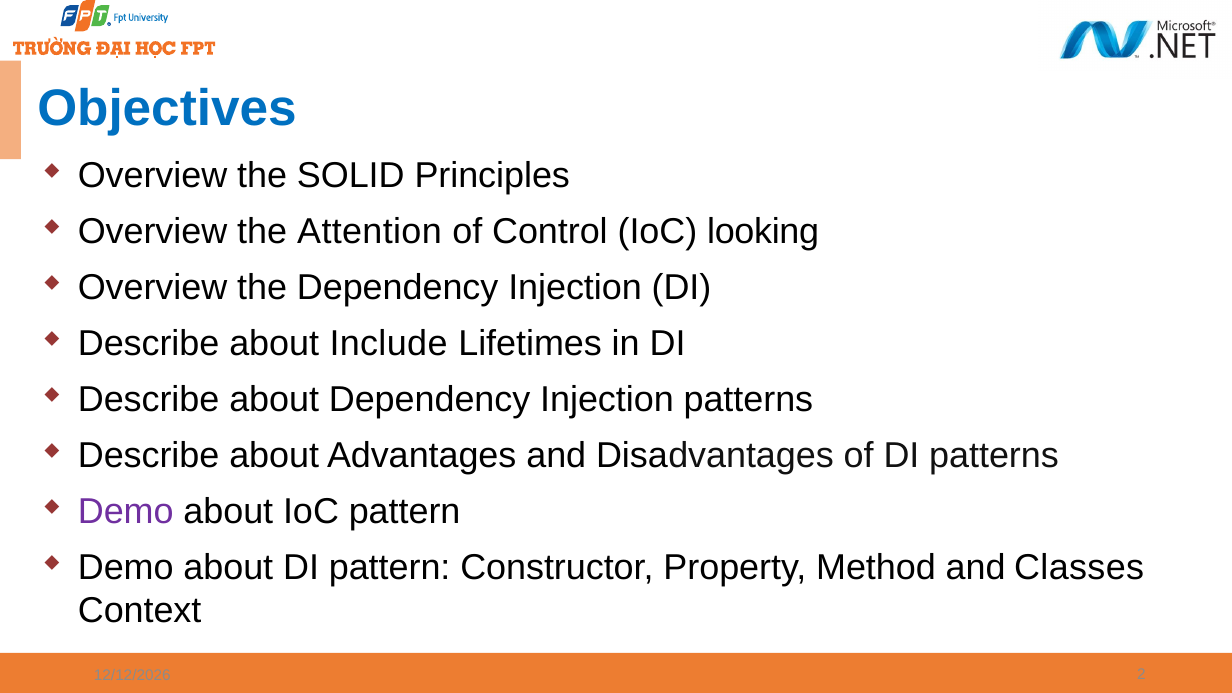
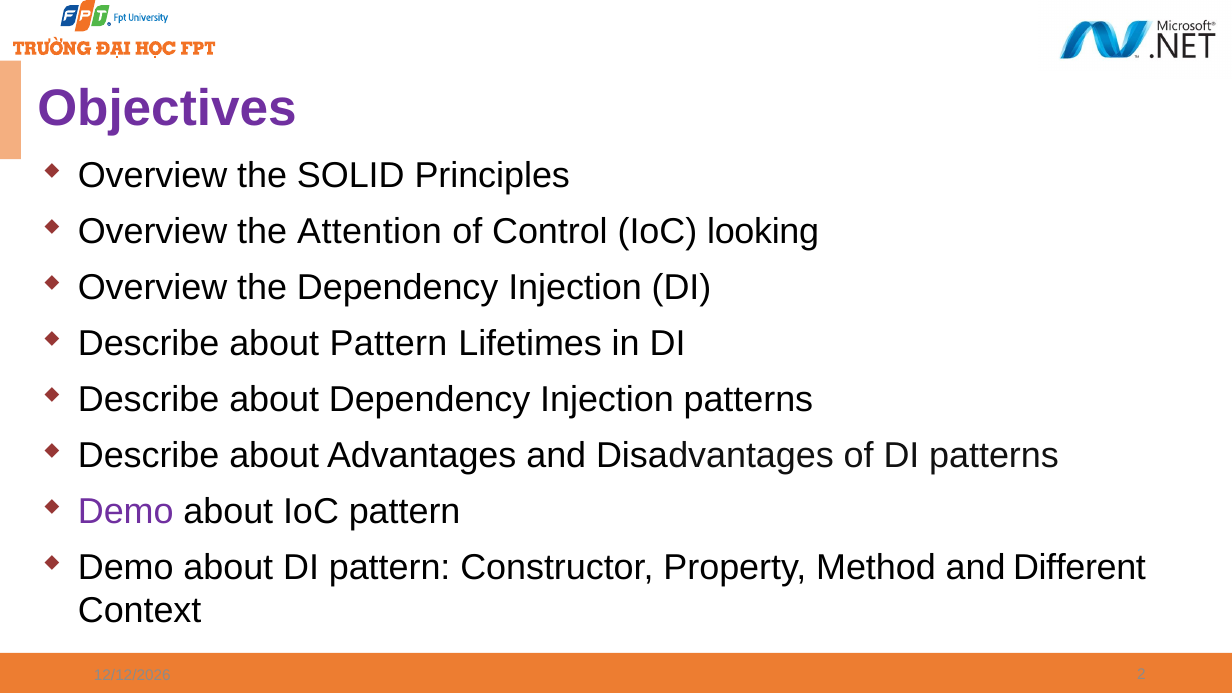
Objectives colour: blue -> purple (167, 108)
about Include: Include -> Pattern (389, 344)
Classes: Classes -> Different (1079, 568)
